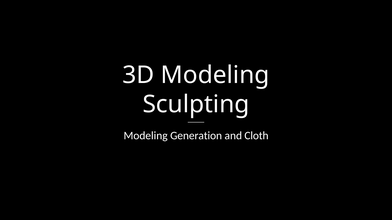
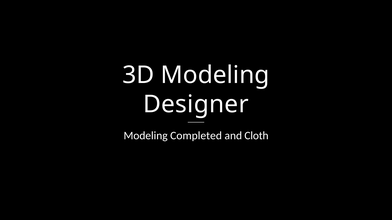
Sculpting: Sculpting -> Designer (196, 105)
Generation: Generation -> Completed (196, 136)
